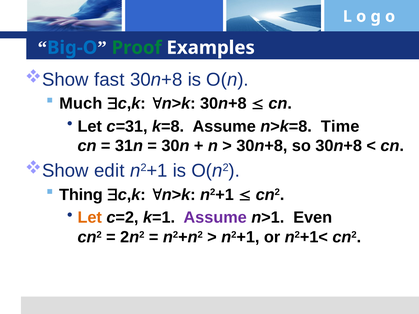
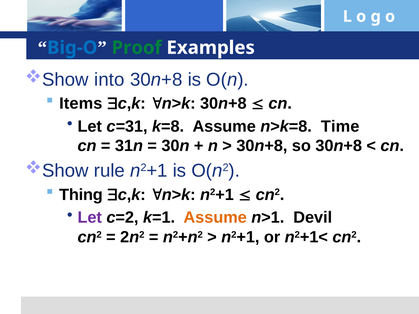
fast: fast -> into (109, 80)
Much: Much -> Items (81, 104)
edit: edit -> rule (109, 171)
Let colour: orange -> purple (90, 218)
Assume colour: purple -> orange (215, 218)
Even: Even -> Devil (313, 218)
